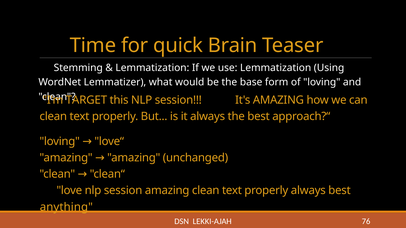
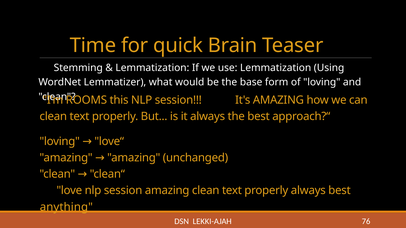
TARGET: TARGET -> ROOMS (86, 100)
